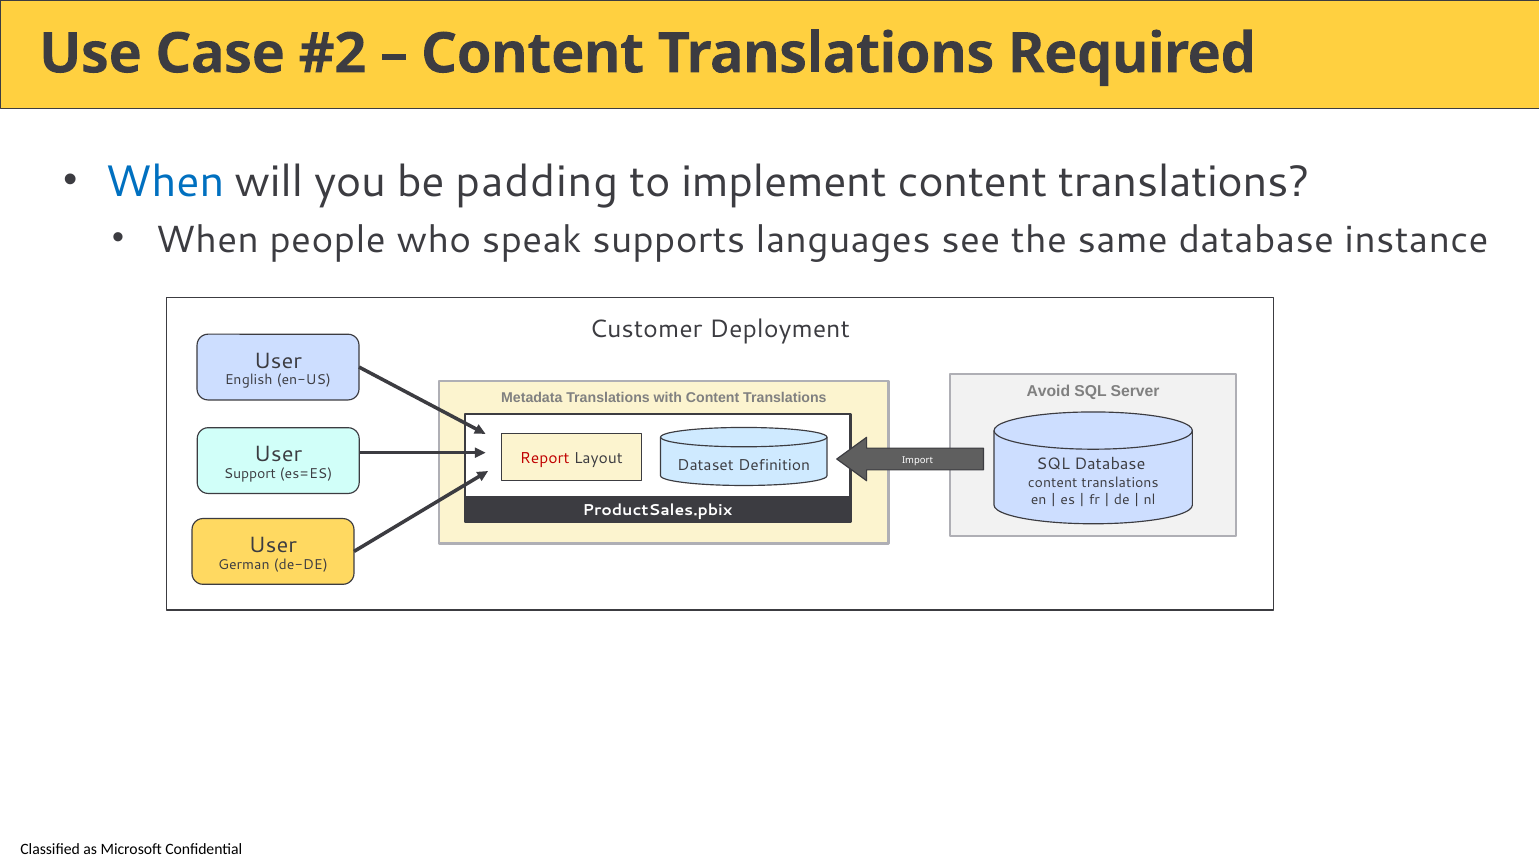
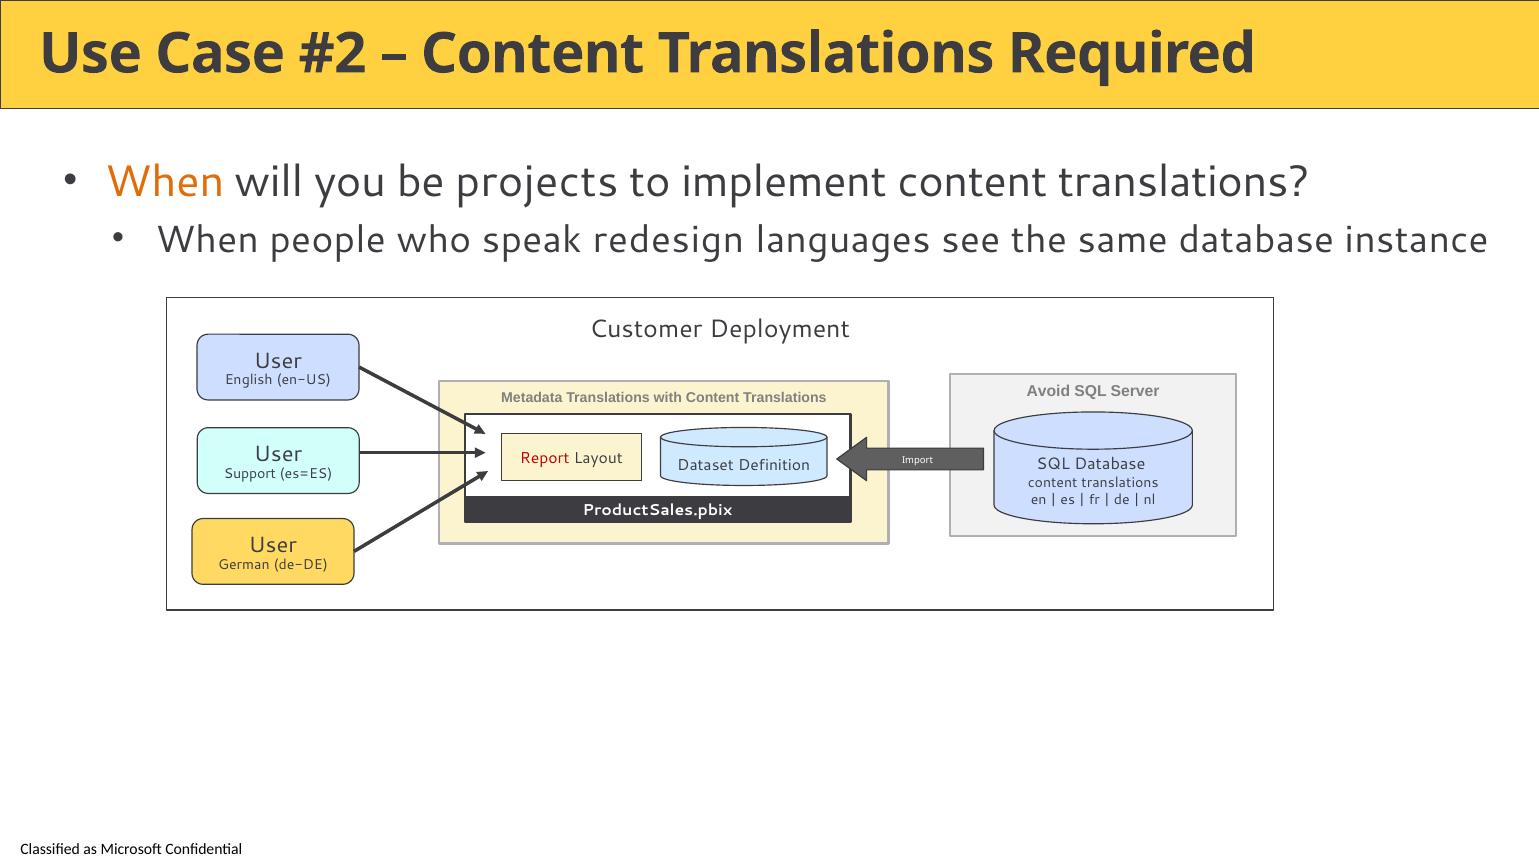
When colour: blue -> orange (165, 181)
padding: padding -> projects (537, 181)
supports: supports -> redesign (668, 239)
